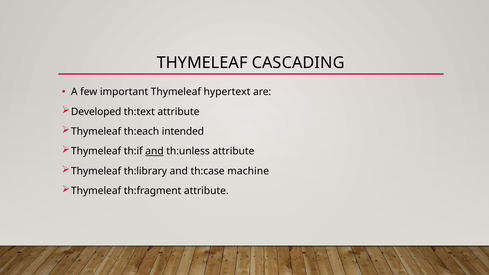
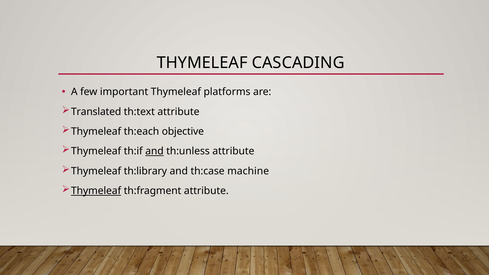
hypertext: hypertext -> platforms (227, 92)
Developed: Developed -> Translated (96, 112)
intended: intended -> objective (183, 132)
Thymeleaf underline: none -> present (96, 191)
